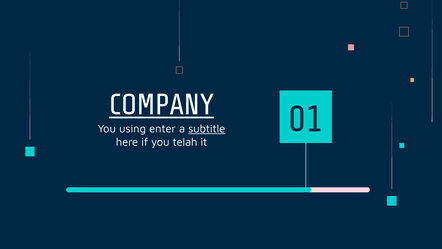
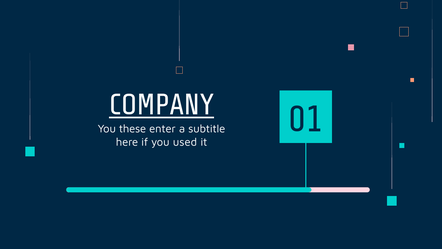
using: using -> these (133, 129)
subtitle underline: present -> none (207, 129)
telah: telah -> used (185, 142)
